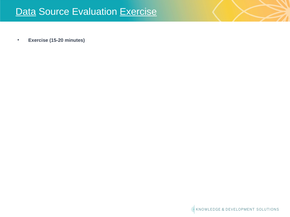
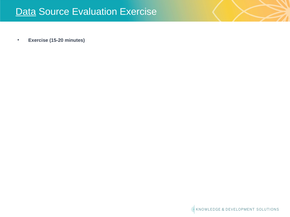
Exercise underline: present -> none (138, 12)
